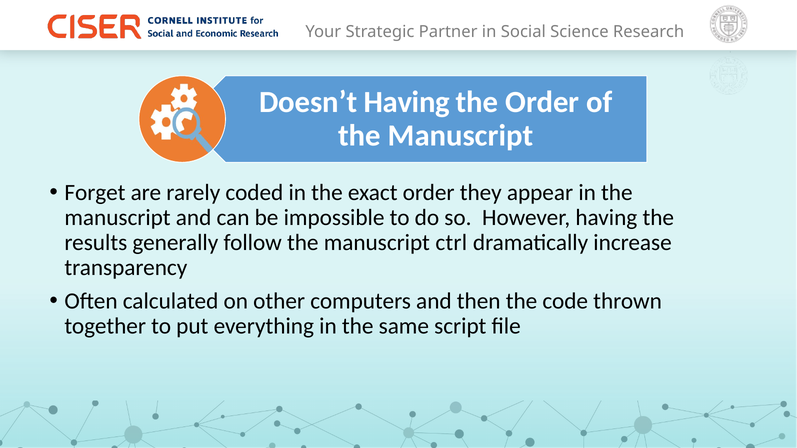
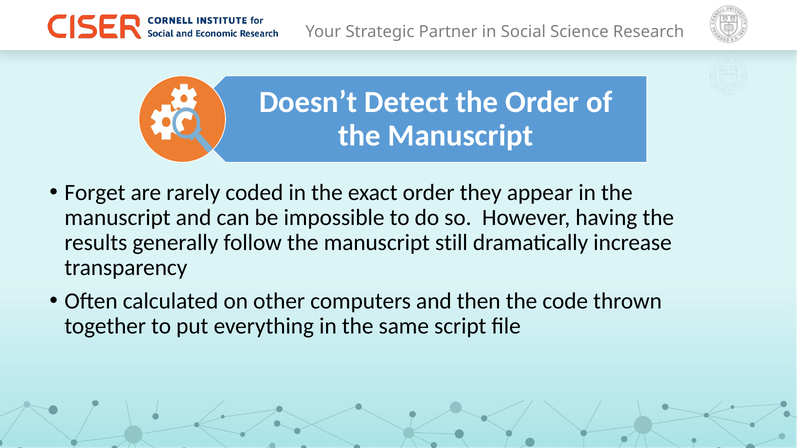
Having: Having -> Detect (407, 102)
ctrl: ctrl -> still (451, 243)
